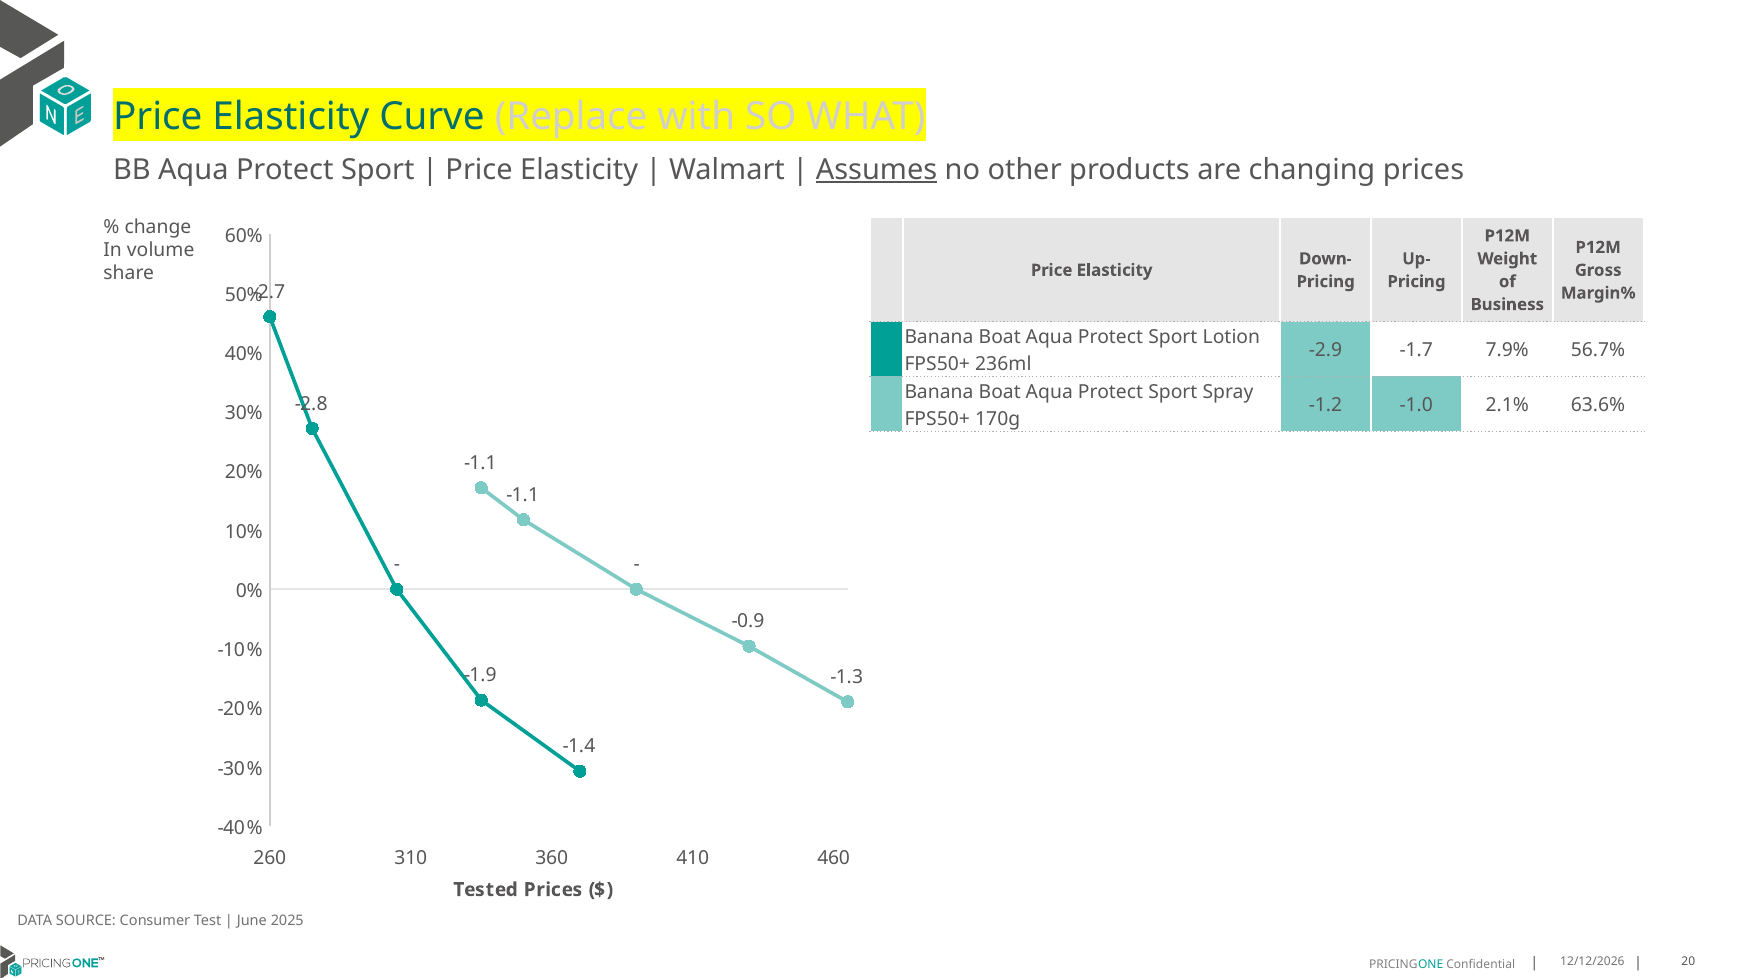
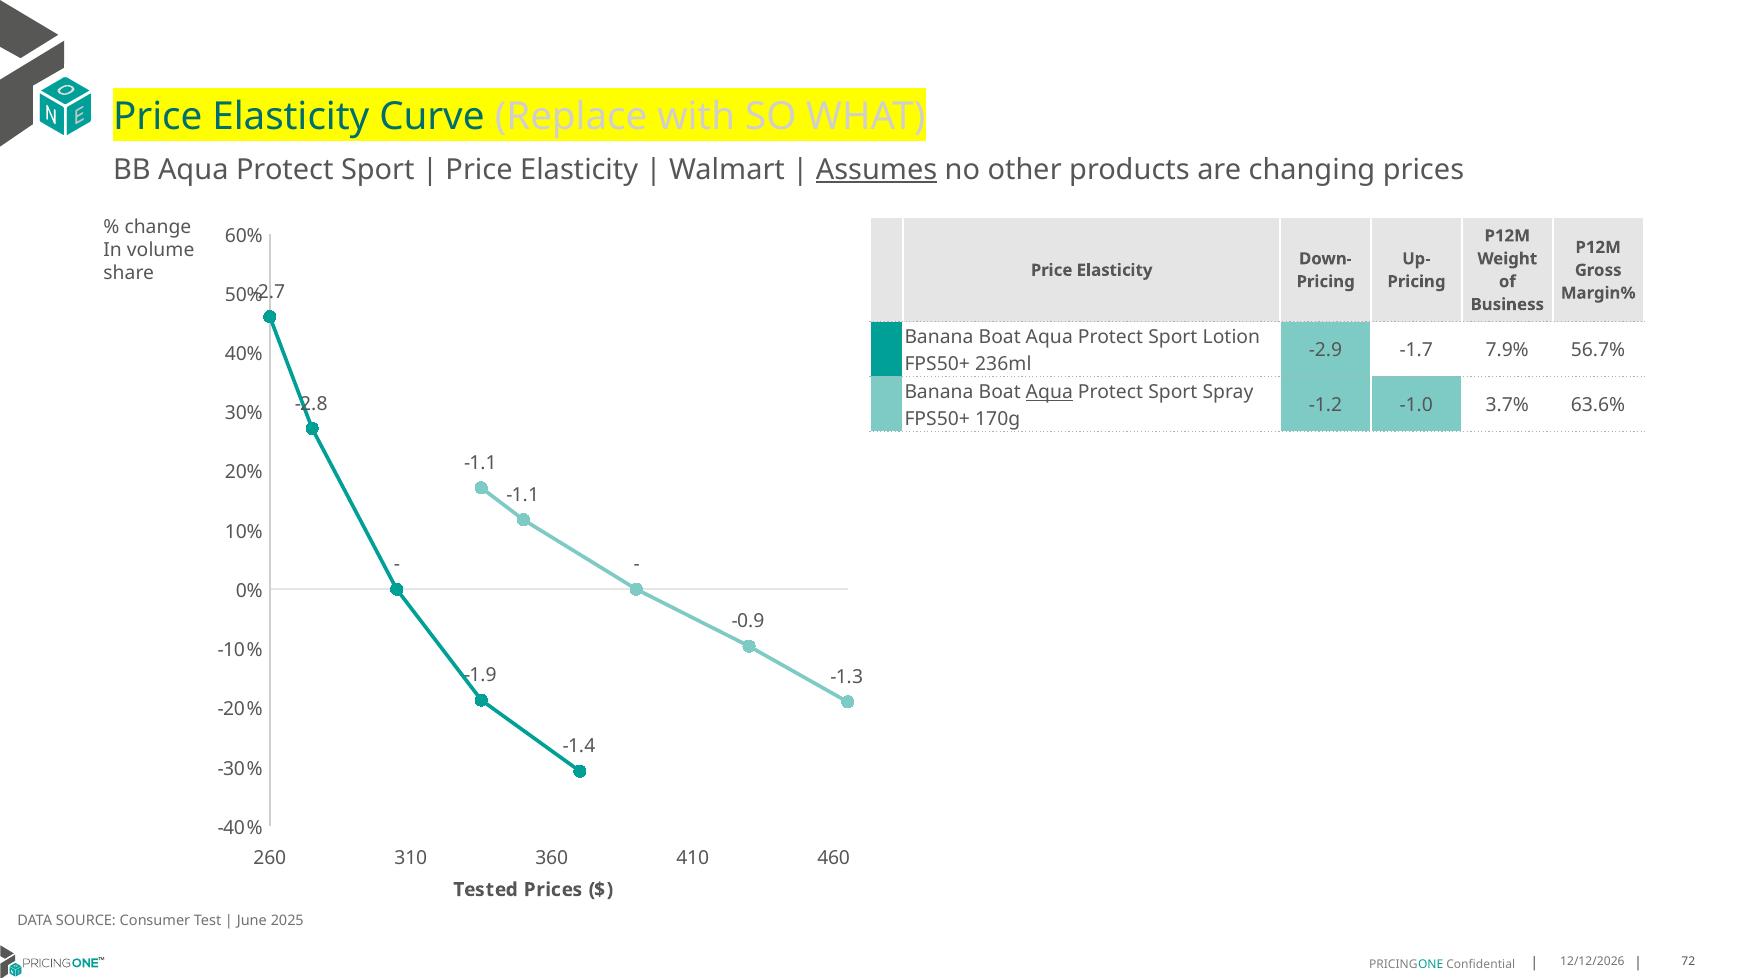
Aqua underline: none -> present (1049, 392)
2.1%: 2.1% -> 3.7% (1507, 405)
20: 20 -> 72 (1688, 961)
